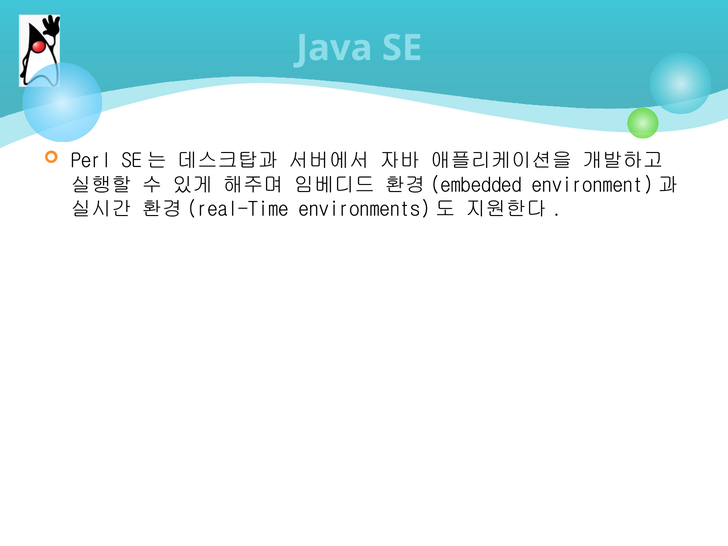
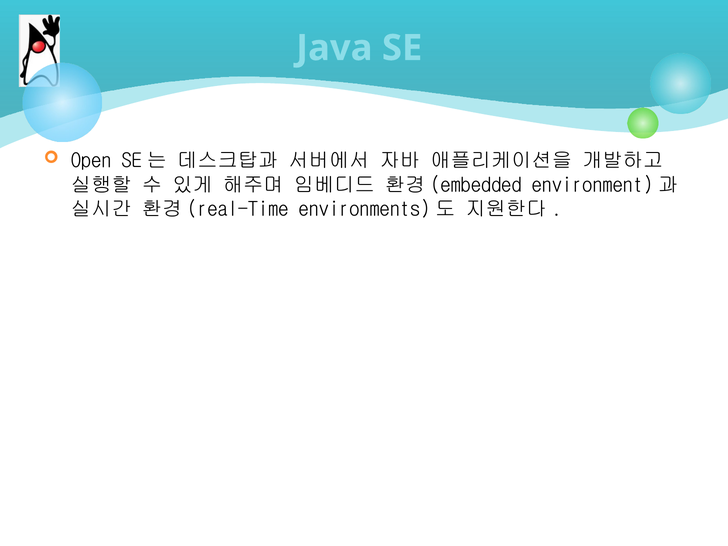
Perl: Perl -> Open (91, 161)
